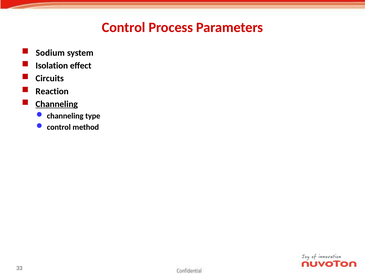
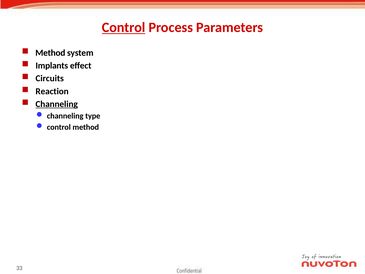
Control underline: none -> present (124, 27)
Sodium: Sodium -> Method (50, 53)
Isolation: Isolation -> Implants (52, 66)
